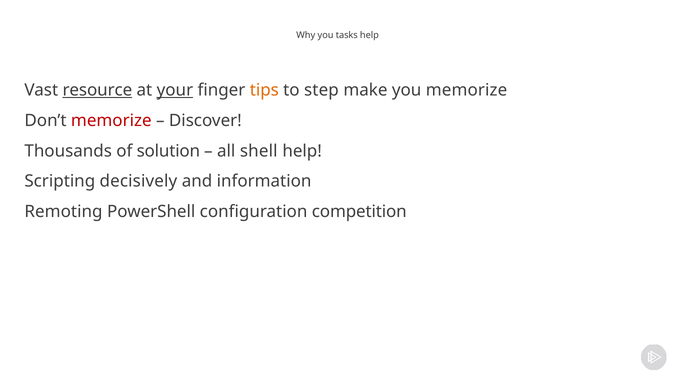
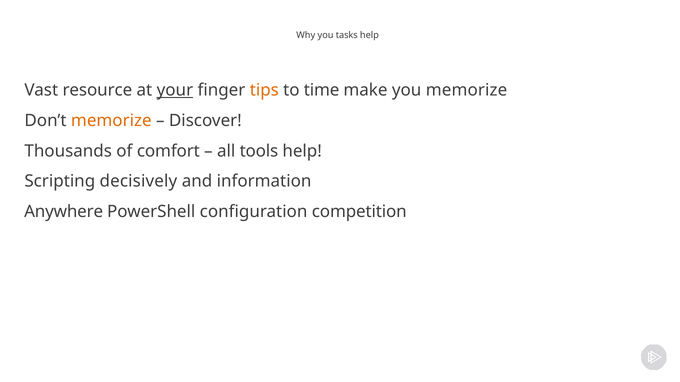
resource underline: present -> none (97, 90)
step: step -> time (322, 90)
memorize colour: red -> orange (111, 121)
solution: solution -> comfort (168, 151)
shell: shell -> tools (259, 151)
Remoting: Remoting -> Anywhere (64, 212)
